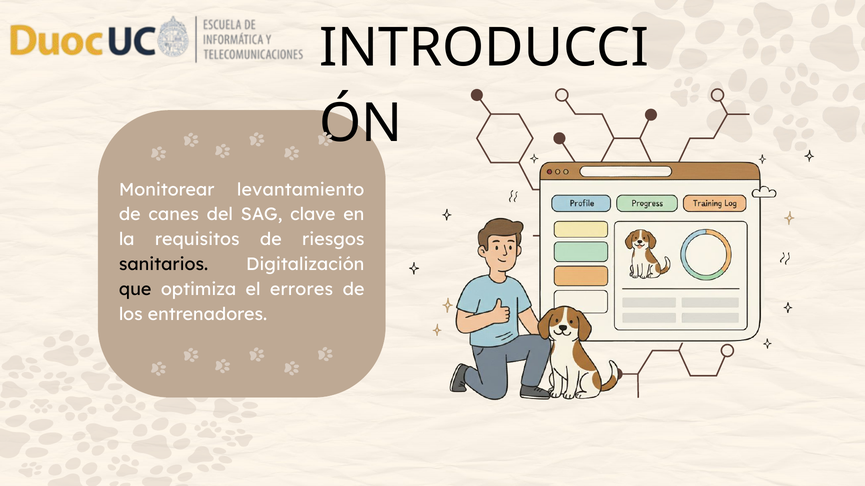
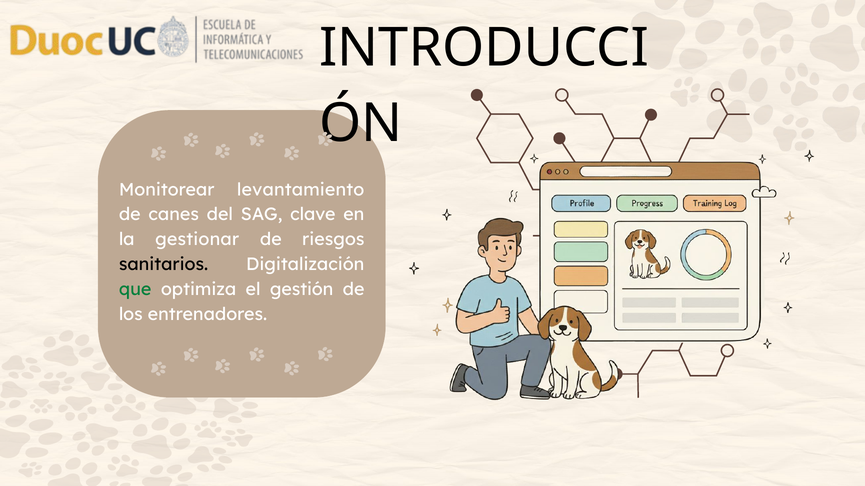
requisitos: requisitos -> gestionar (197, 240)
que colour: black -> green (135, 290)
errores: errores -> gestión (302, 290)
